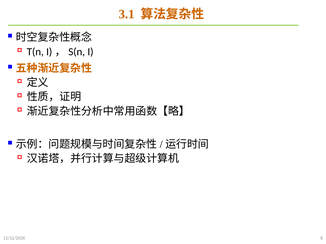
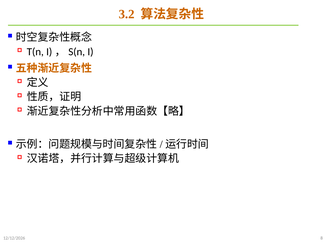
3.1: 3.1 -> 3.2 (127, 14)
